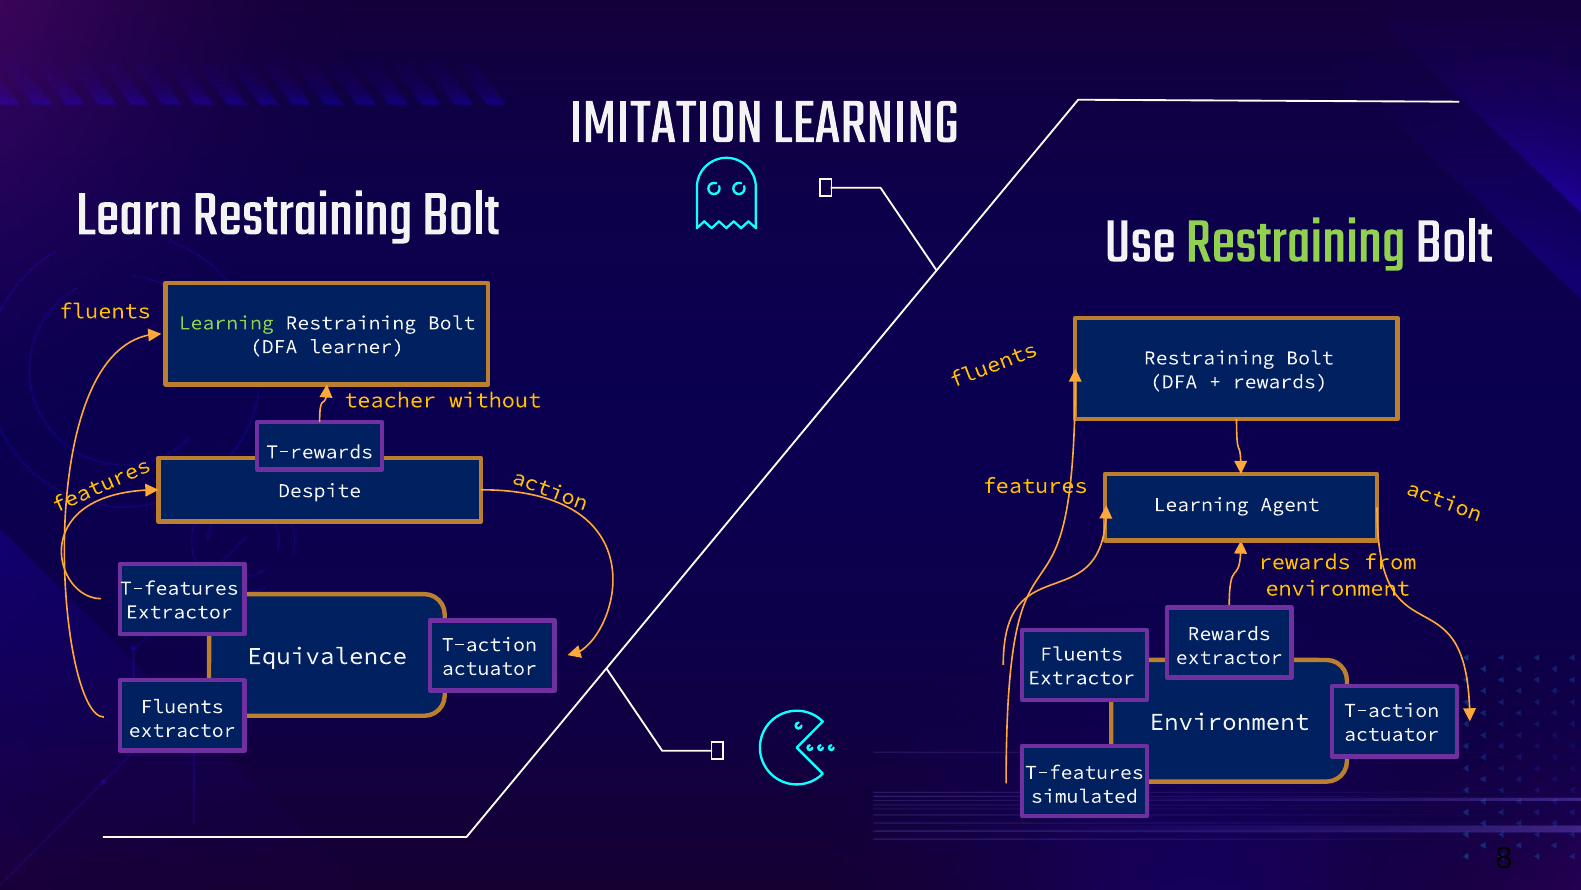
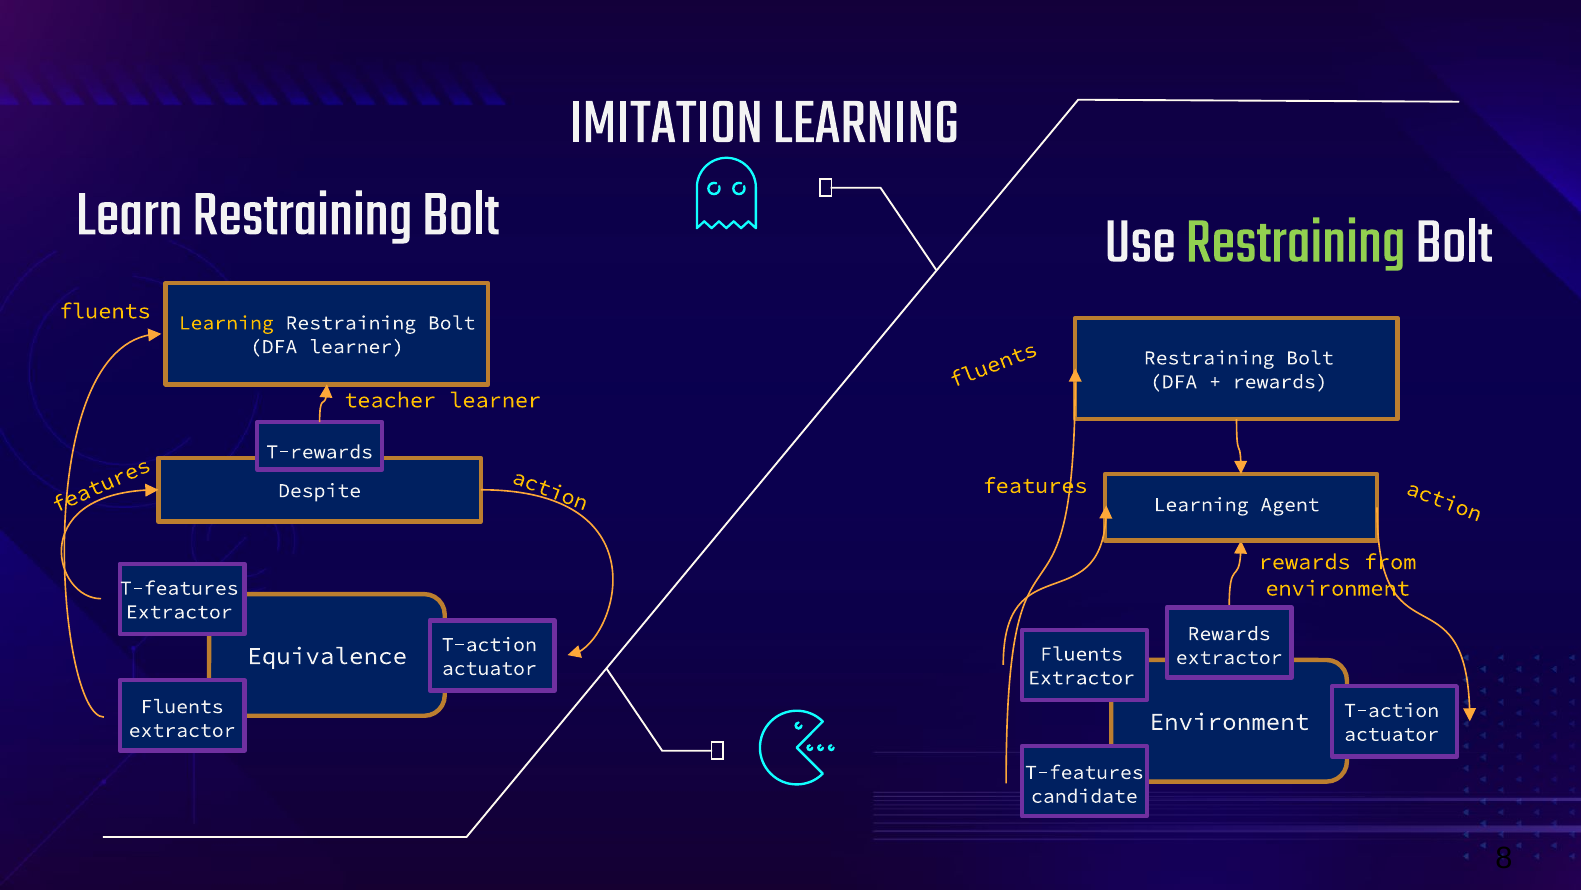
Learning colour: light green -> yellow (226, 323)
teacher without: without -> learner (495, 400)
simulated: simulated -> candidate (1084, 796)
